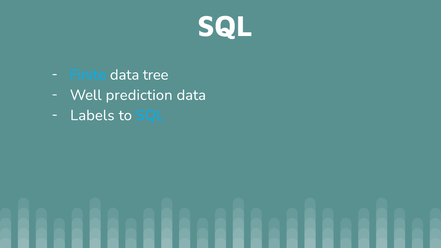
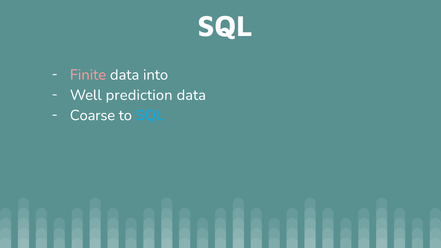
Finite colour: light blue -> pink (88, 75)
tree: tree -> into (156, 75)
Labels: Labels -> Coarse (92, 115)
